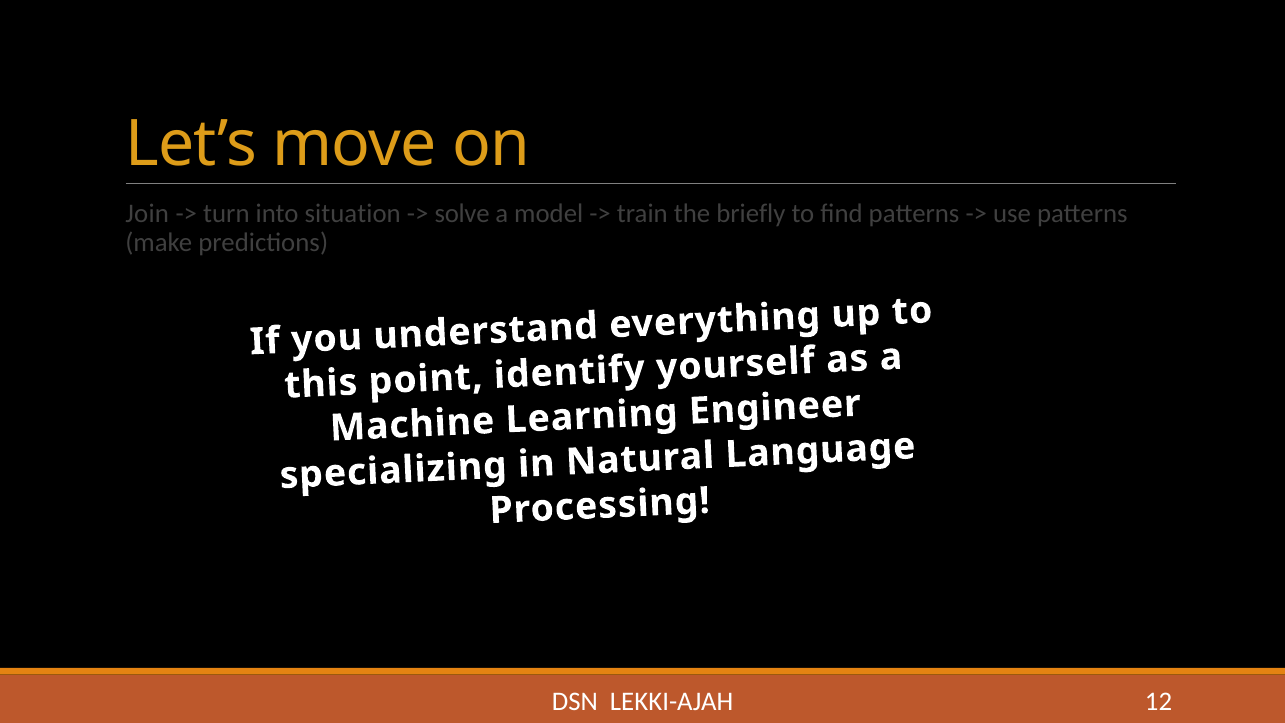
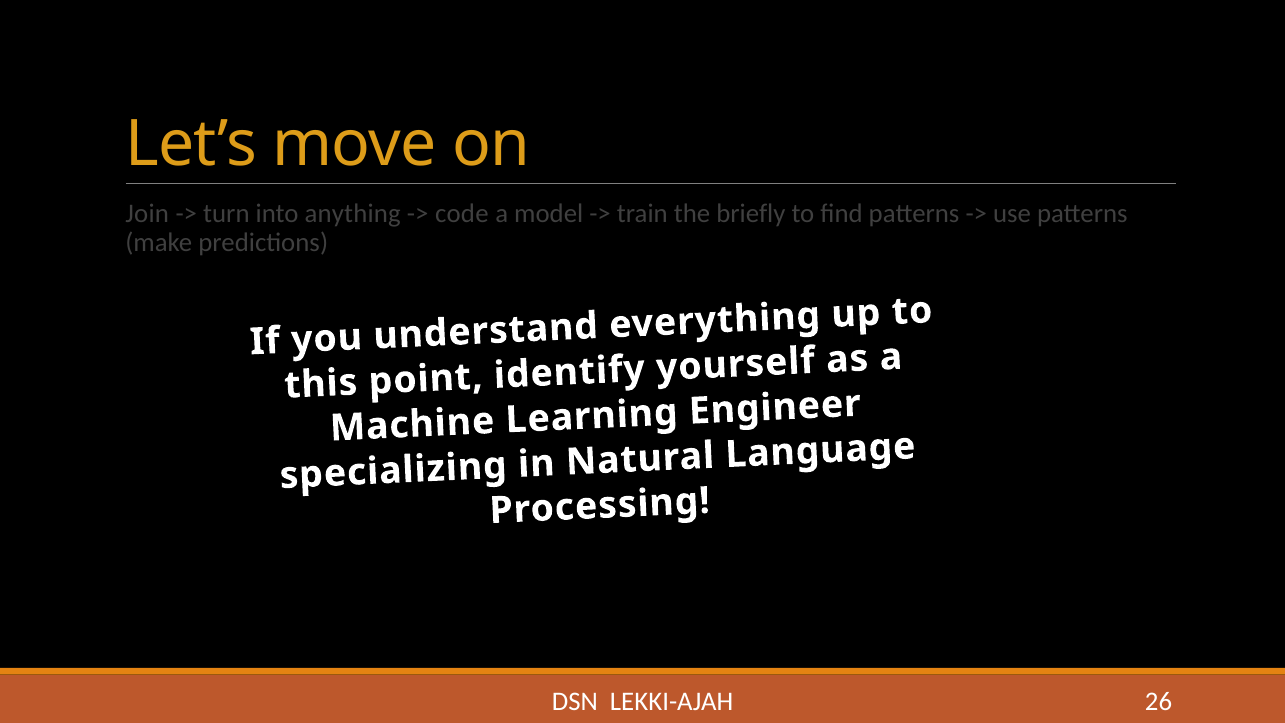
situation: situation -> anything (353, 214)
solve: solve -> code (462, 214)
12: 12 -> 26 (1159, 702)
